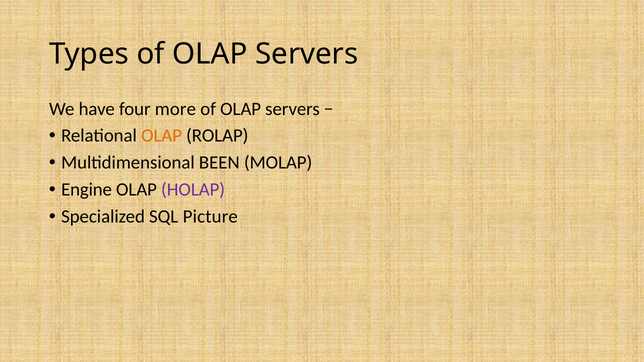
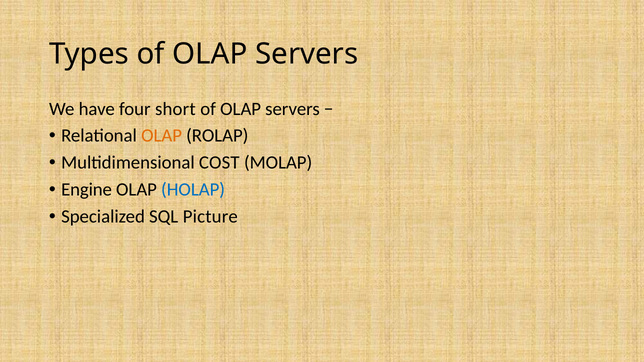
more: more -> short (175, 109)
BEEN: BEEN -> COST (219, 163)
HOLAP colour: purple -> blue (193, 190)
